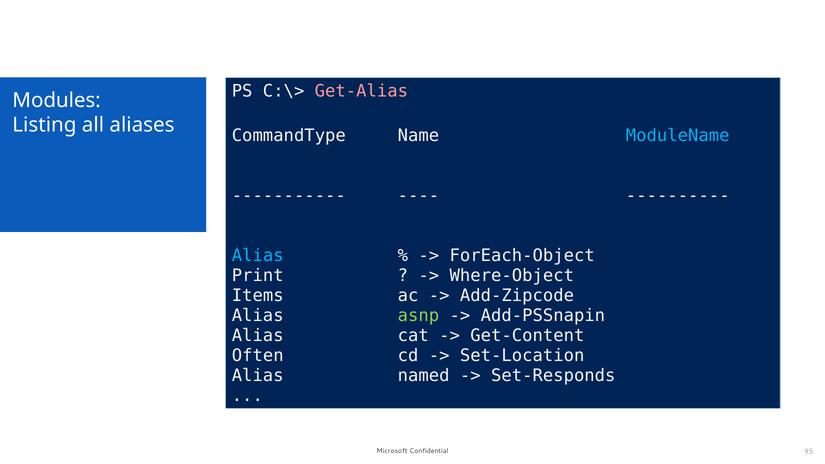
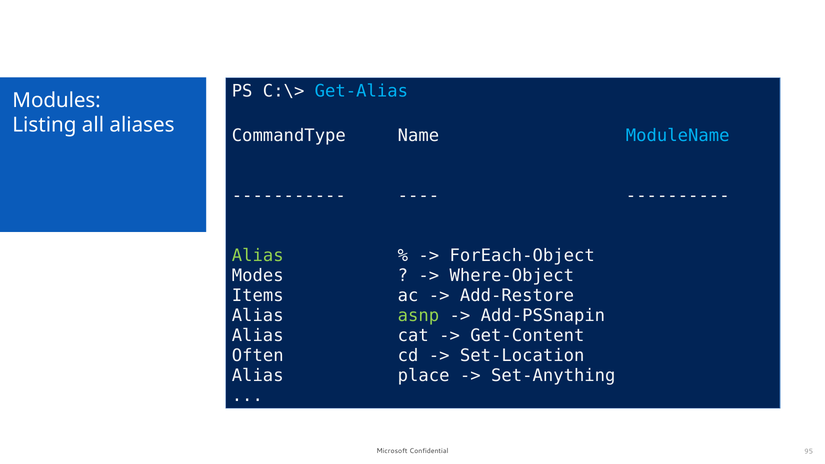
Get-Alias colour: pink -> light blue (361, 91)
Alias colour: light blue -> light green (258, 256)
Print: Print -> Modes (258, 276)
Add-Zipcode: Add-Zipcode -> Add-Restore (517, 296)
named: named -> place (424, 376)
Set-Responds: Set-Responds -> Set-Anything (553, 376)
